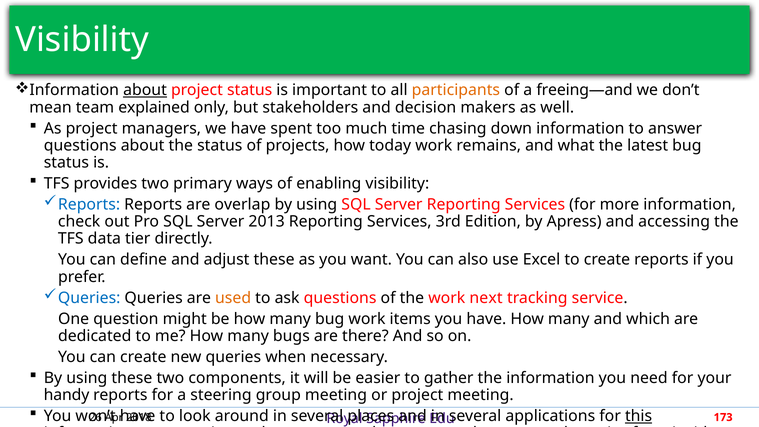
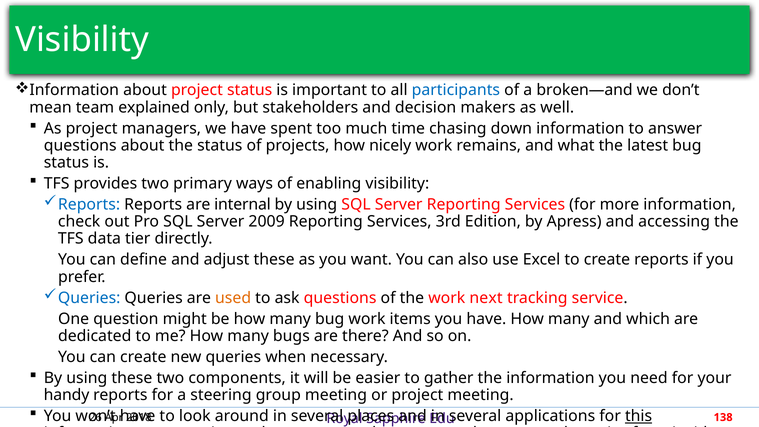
about underline: present -> none (145, 90)
participants colour: orange -> blue (456, 90)
freeing—and: freeing—and -> broken—and (585, 90)
today: today -> nicely (390, 145)
overlap: overlap -> internal (242, 205)
2013: 2013 -> 2009 (267, 222)
173: 173 -> 138 (723, 417)
